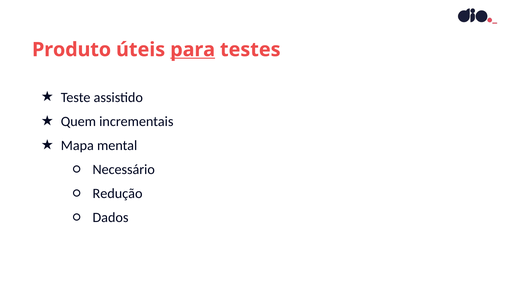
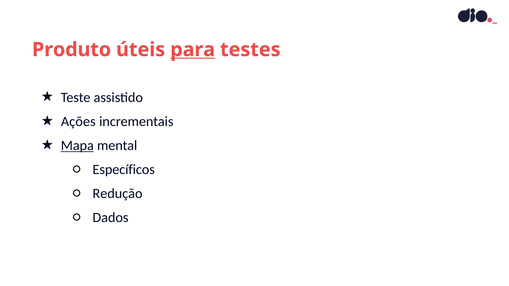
Quem: Quem -> Ações (78, 122)
Mapa underline: none -> present (77, 146)
Necessário: Necessário -> Específicos (124, 170)
